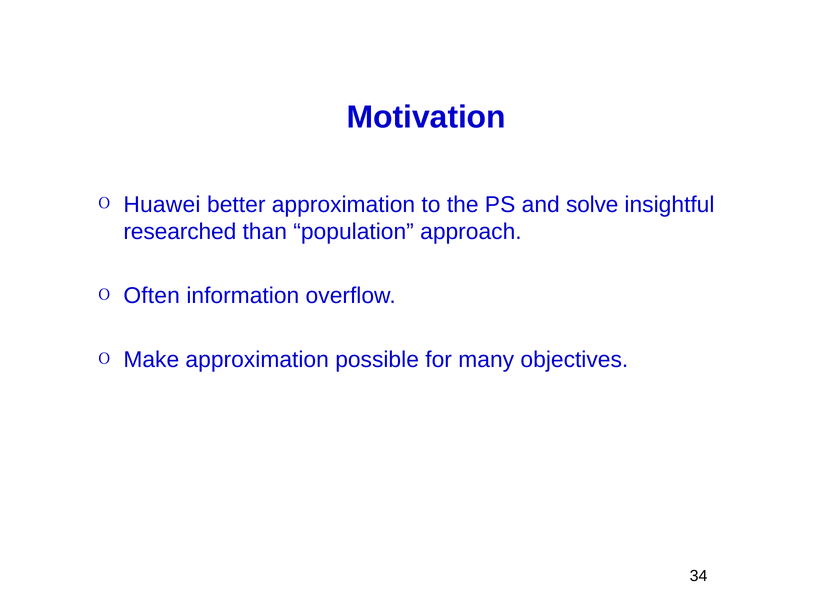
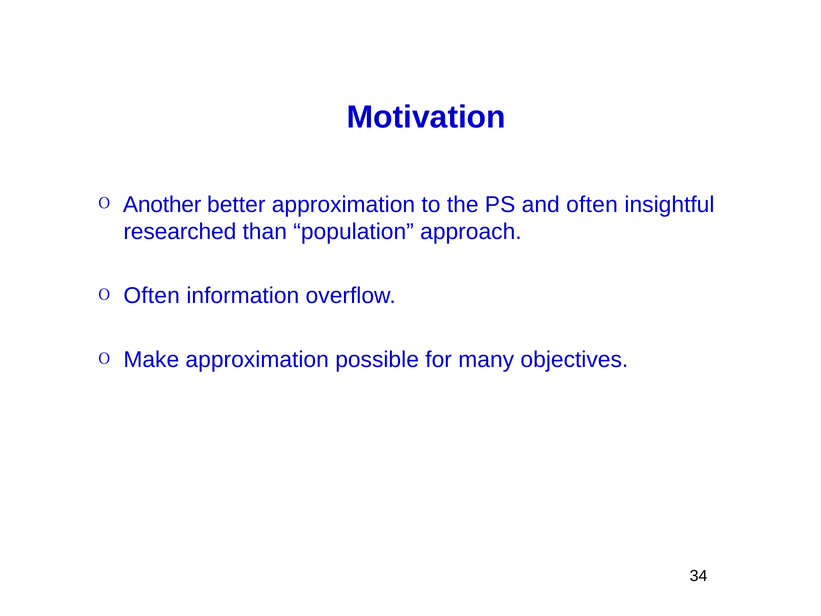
Huawei: Huawei -> Another (162, 204)
and solve: solve -> often (592, 204)
